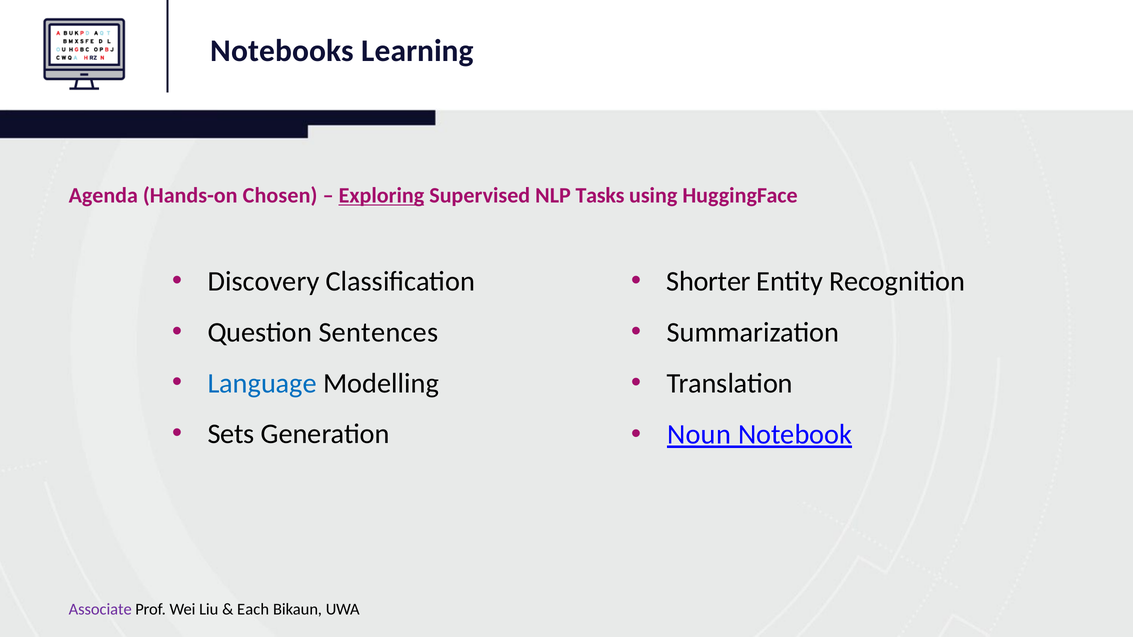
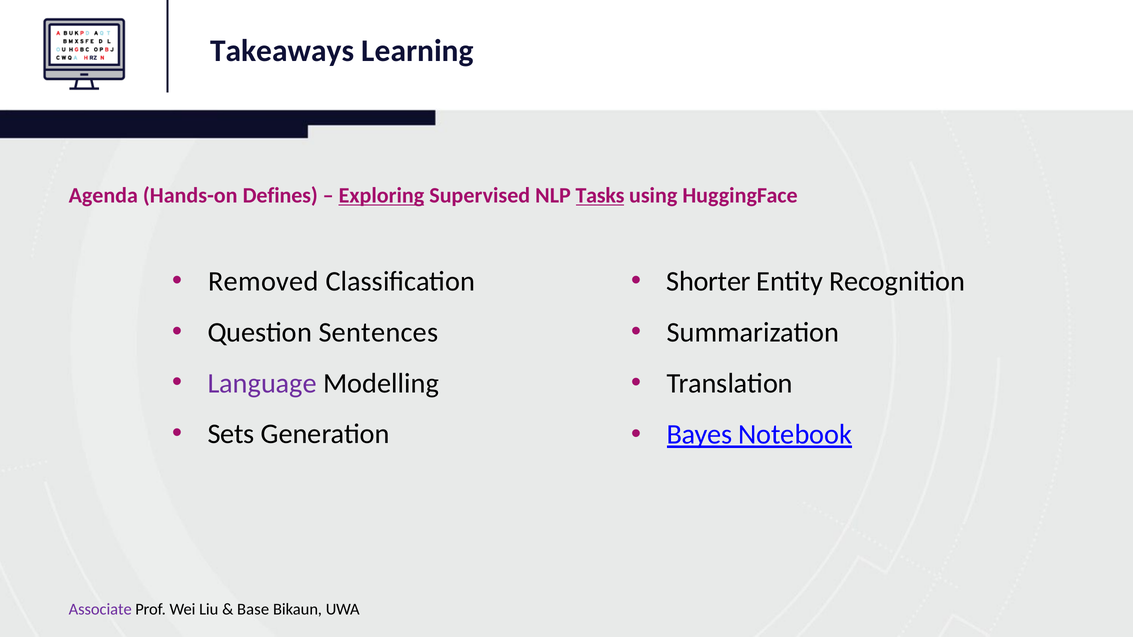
Notebooks: Notebooks -> Takeaways (282, 51)
Chosen: Chosen -> Defines (280, 196)
Tasks underline: none -> present (600, 196)
Discovery: Discovery -> Removed (263, 281)
Language colour: blue -> purple (262, 383)
Noun: Noun -> Bayes (699, 435)
Each: Each -> Base (253, 609)
